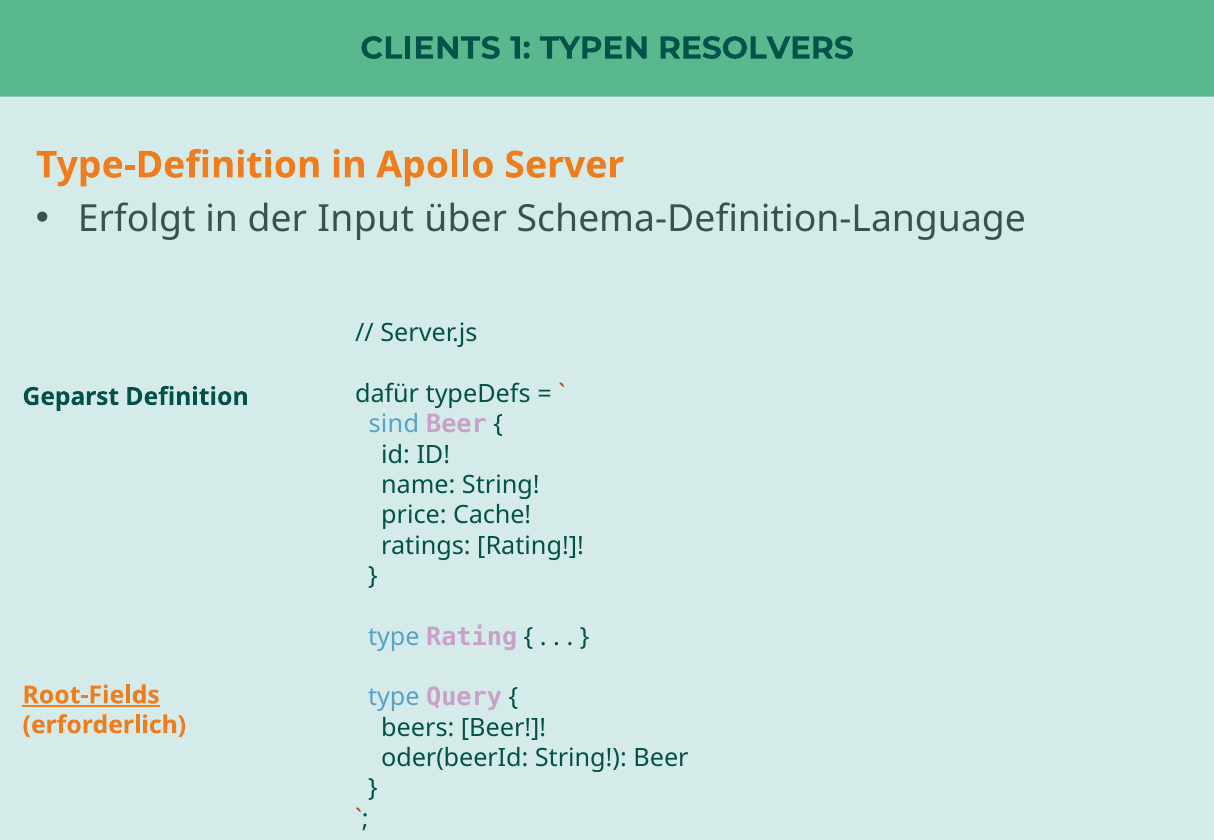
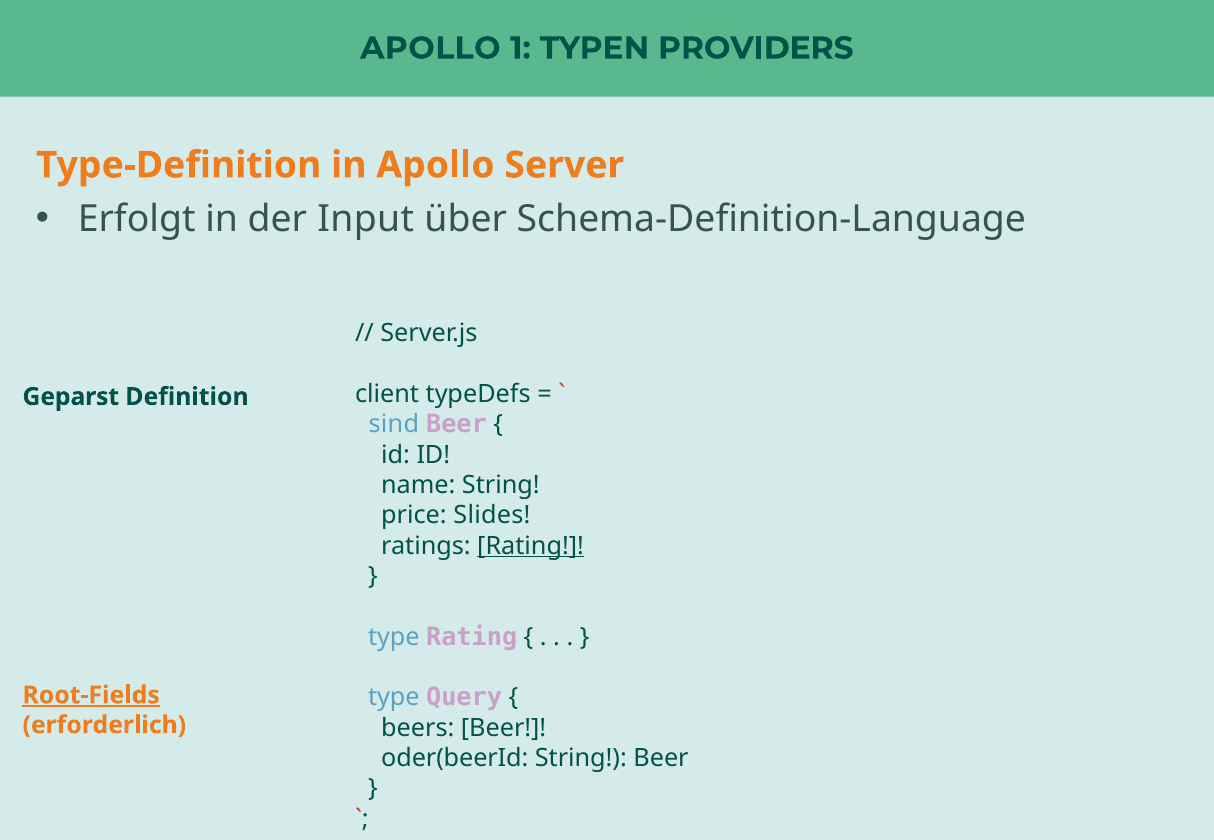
CLIENTS: CLIENTS -> APOLLO (430, 48)
RESOLVERS: RESOLVERS -> PROVIDERS (756, 48)
dafür: dafür -> client (387, 394)
Cache: Cache -> Slides (492, 516)
Rating underline: none -> present (531, 546)
